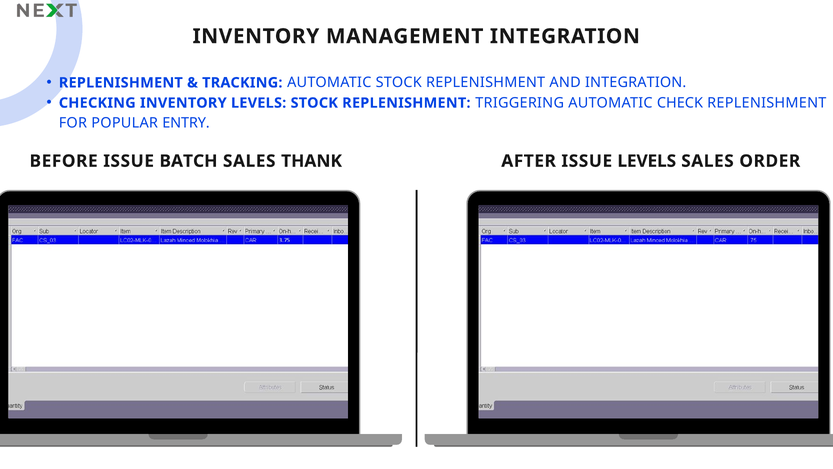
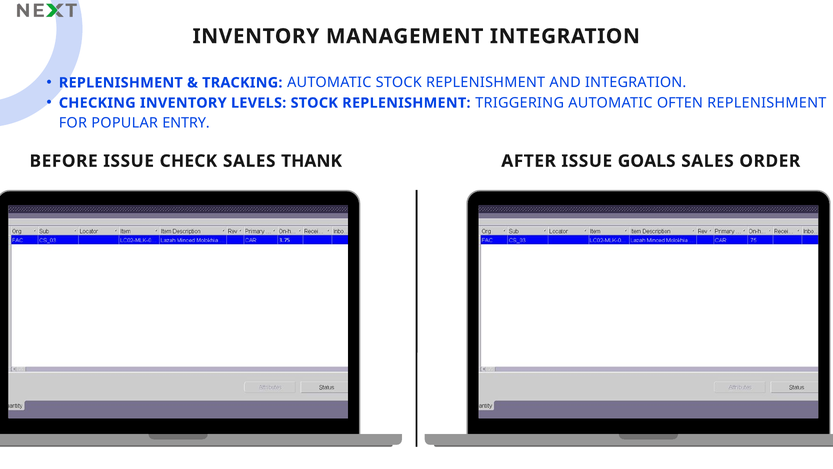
CHECK: CHECK -> OFTEN (680, 103)
BATCH: BATCH -> CHECK (188, 161)
ISSUE LEVELS: LEVELS -> GOALS (647, 161)
